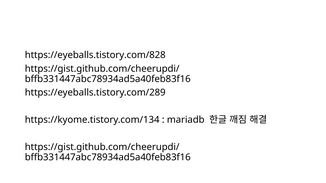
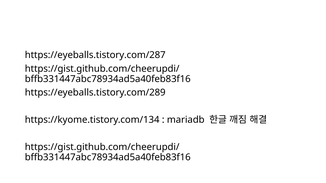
https://eyeballs.tistory.com/828: https://eyeballs.tistory.com/828 -> https://eyeballs.tistory.com/287 (95, 55)
